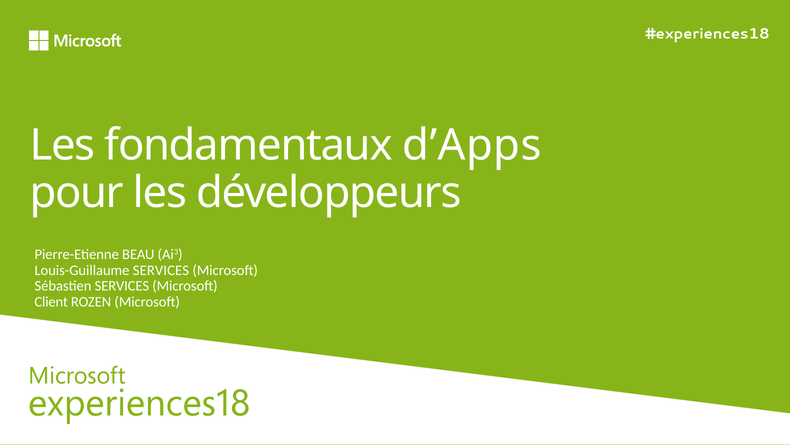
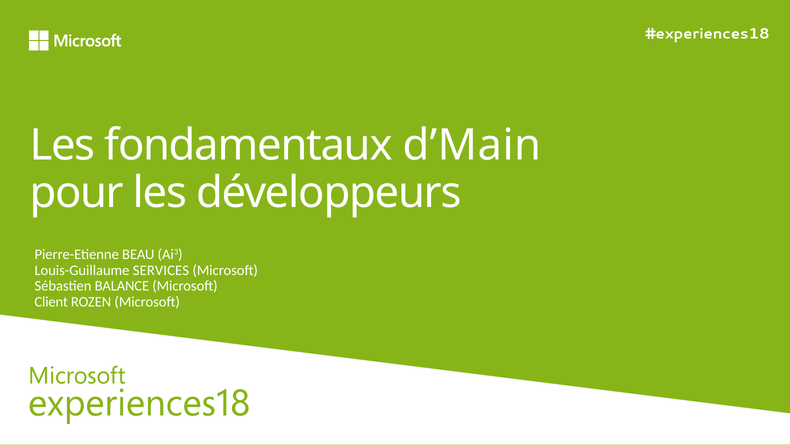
d’Apps: d’Apps -> d’Main (472, 145)
Sébastien SERVICES: SERVICES -> BALANCE (122, 286)
